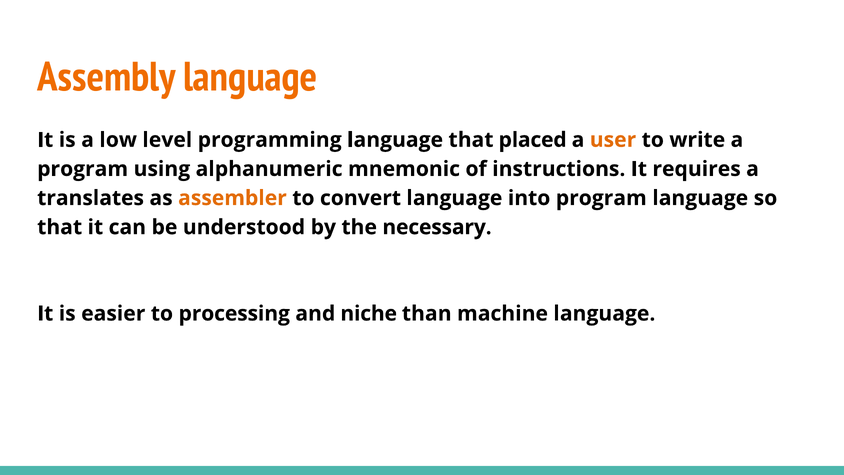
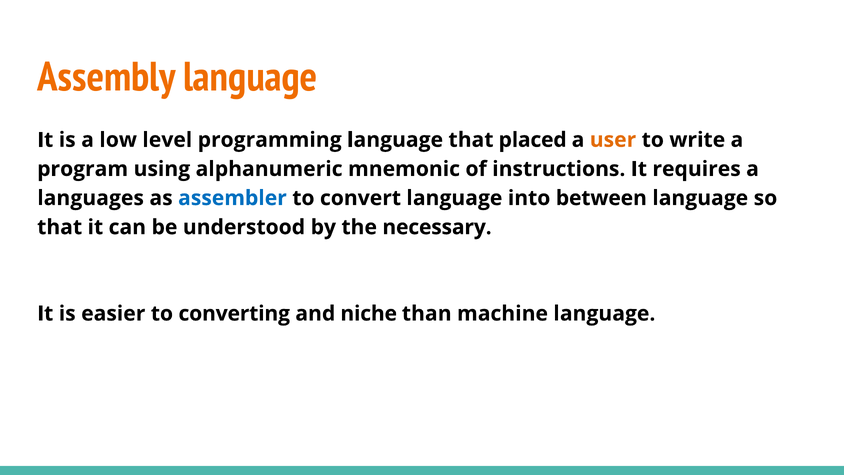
translates: translates -> languages (91, 198)
assembler colour: orange -> blue (232, 198)
into program: program -> between (601, 198)
processing: processing -> converting (234, 313)
